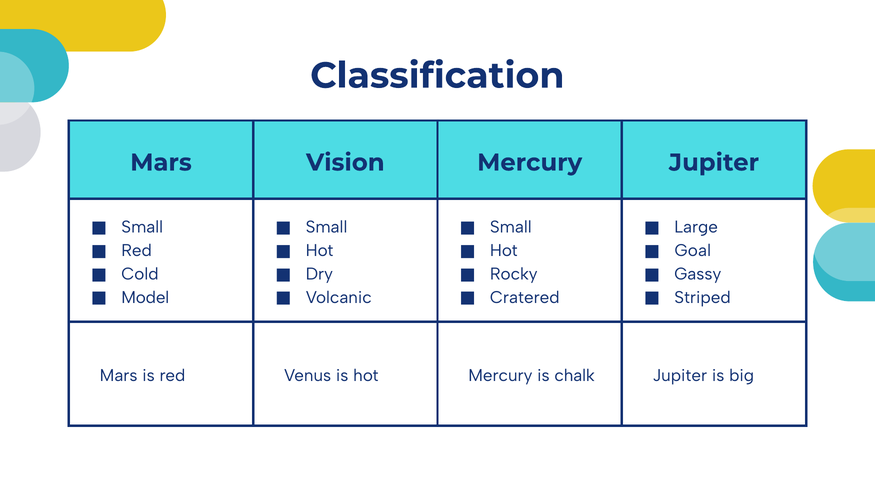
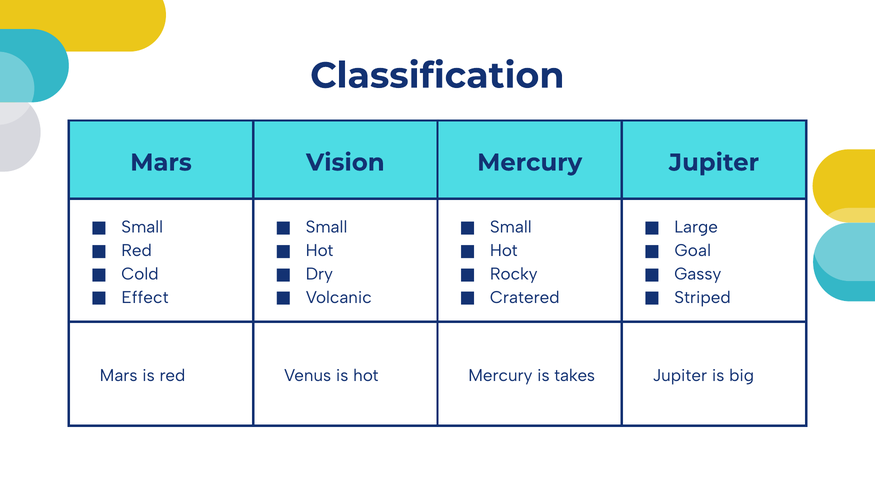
Model: Model -> Effect (145, 298)
chalk: chalk -> takes (575, 376)
